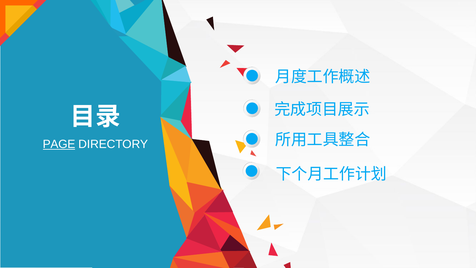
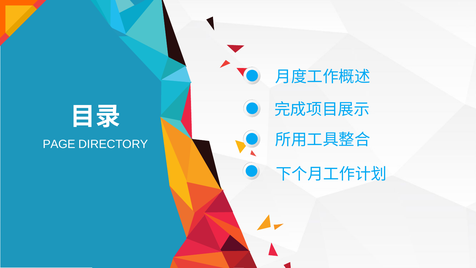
PAGE underline: present -> none (59, 144)
